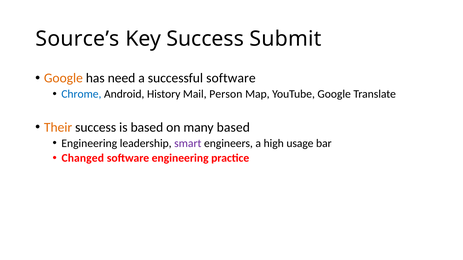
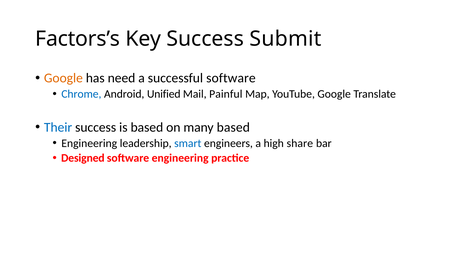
Source’s: Source’s -> Factors’s (78, 39)
History: History -> Unified (164, 94)
Person: Person -> Painful (226, 94)
Their colour: orange -> blue (58, 127)
smart colour: purple -> blue (188, 143)
usage: usage -> share (300, 143)
Changed: Changed -> Designed (83, 158)
